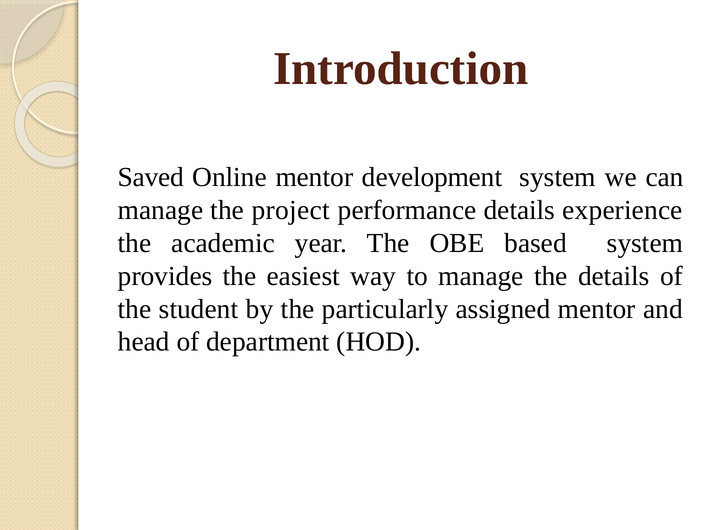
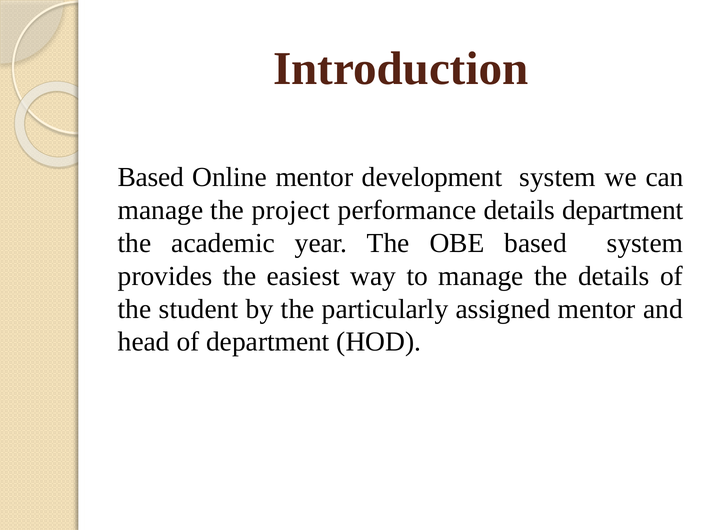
Saved: Saved -> Based (151, 177)
details experience: experience -> department (623, 210)
